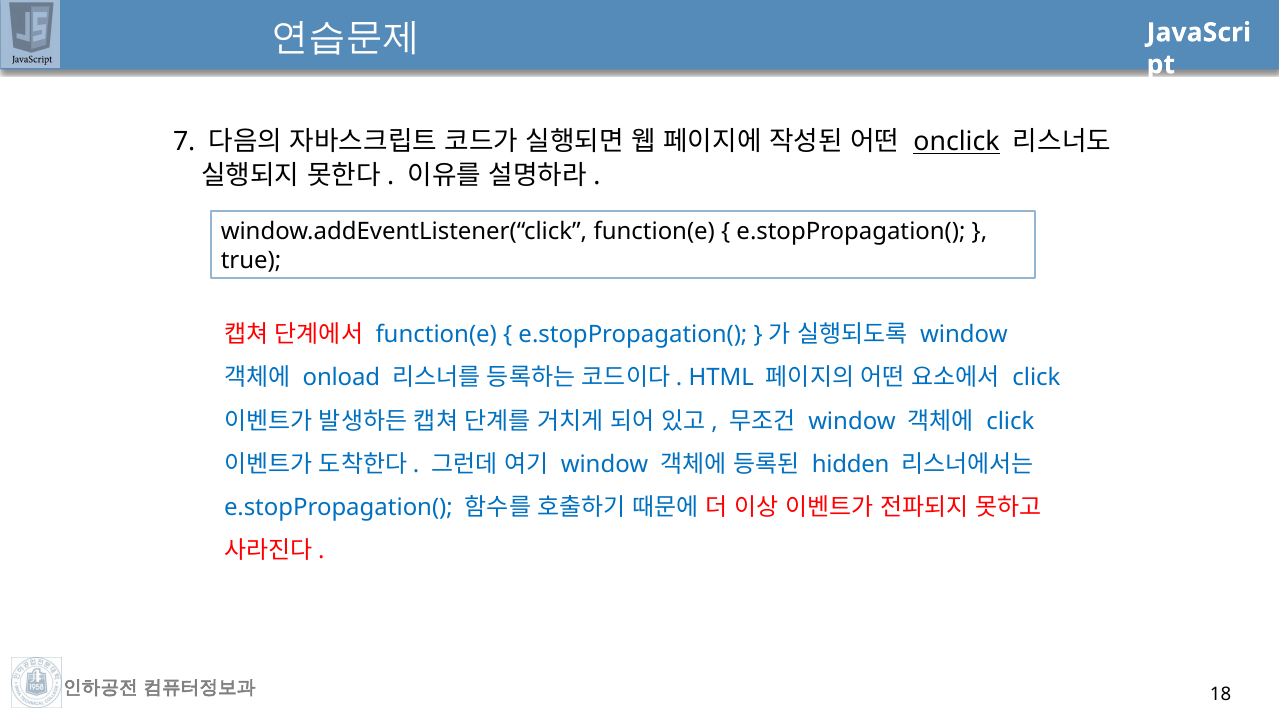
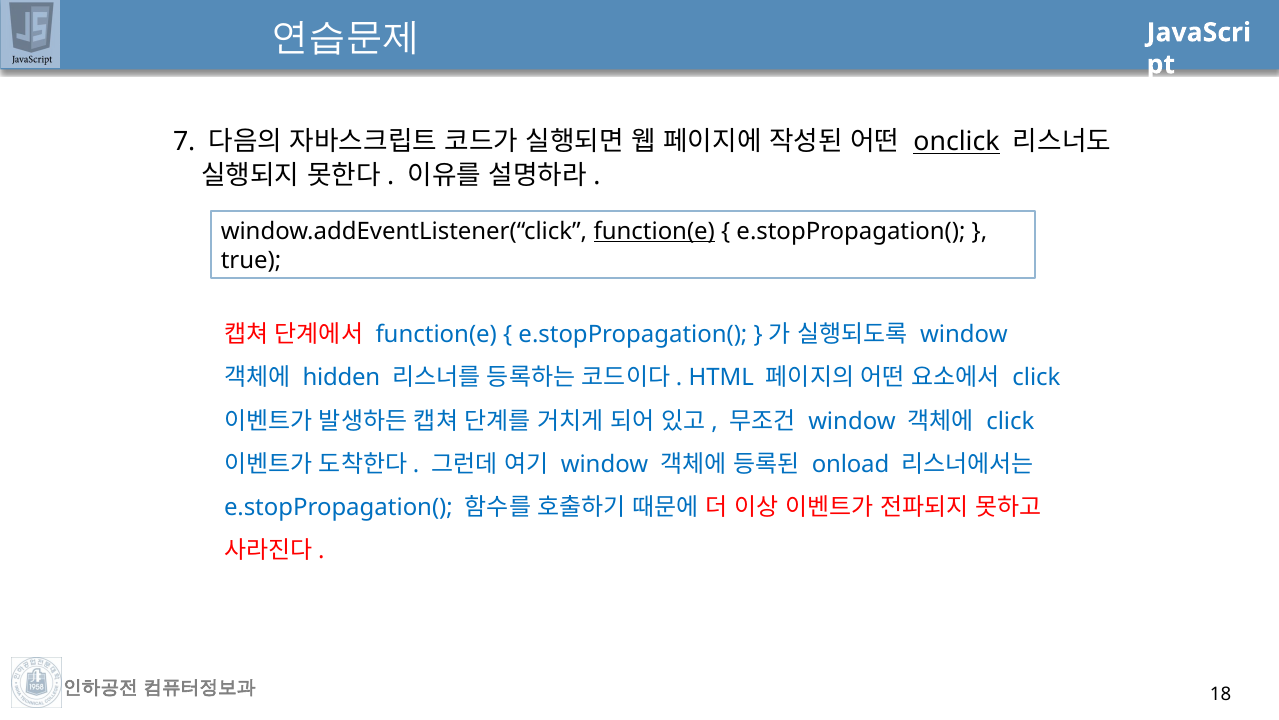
function(e underline: none -> present (654, 231)
onload: onload -> hidden (341, 378)
hidden: hidden -> onload (851, 464)
